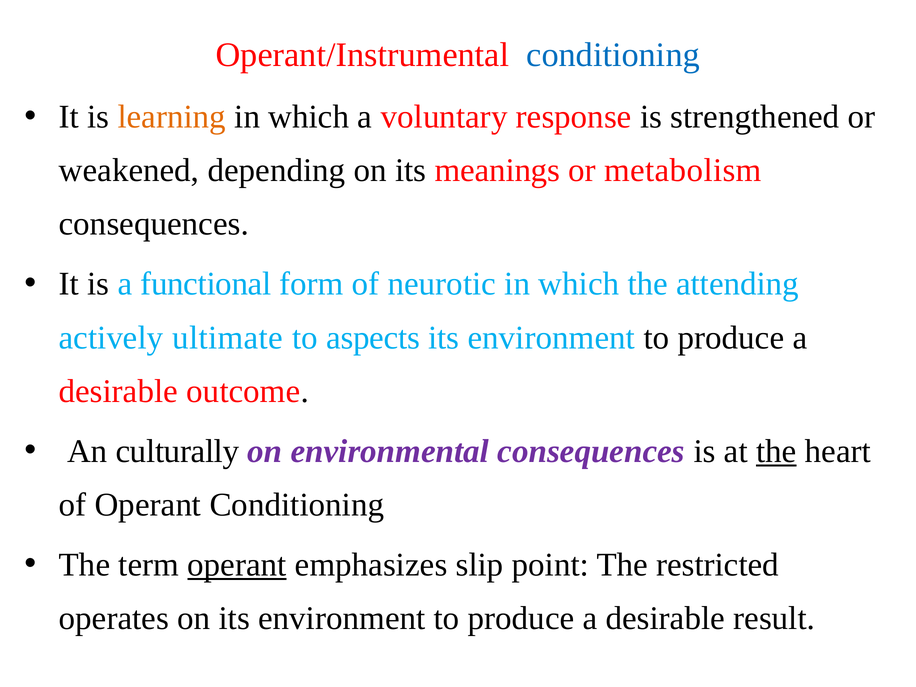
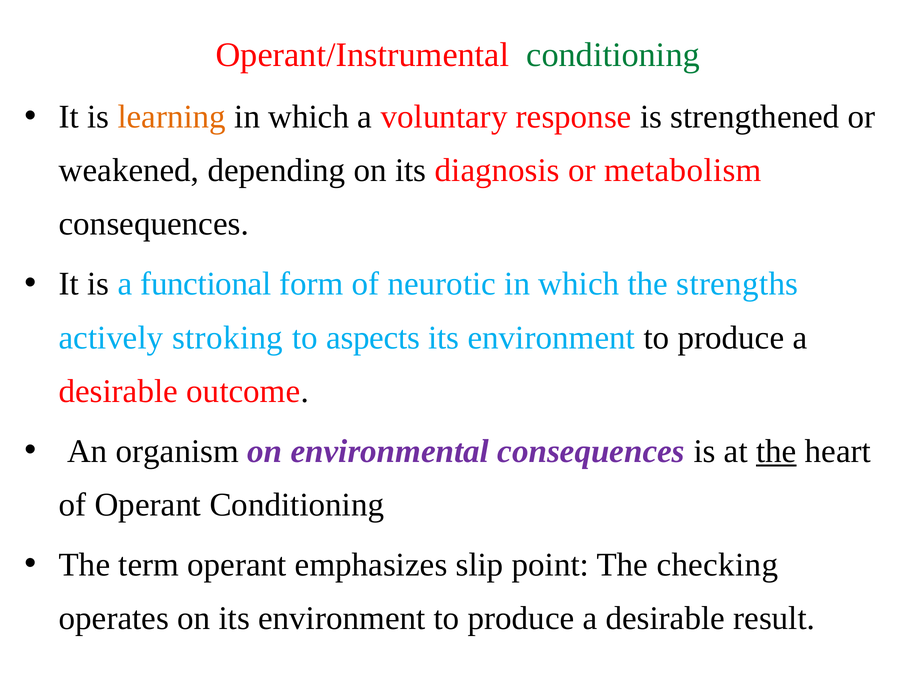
conditioning colour: blue -> green (613, 55)
meanings: meanings -> diagnosis (497, 171)
attending: attending -> strengths (737, 284)
ultimate: ultimate -> stroking (228, 338)
culturally: culturally -> organism (177, 451)
operant underline: present -> none (237, 565)
restricted: restricted -> checking (717, 565)
